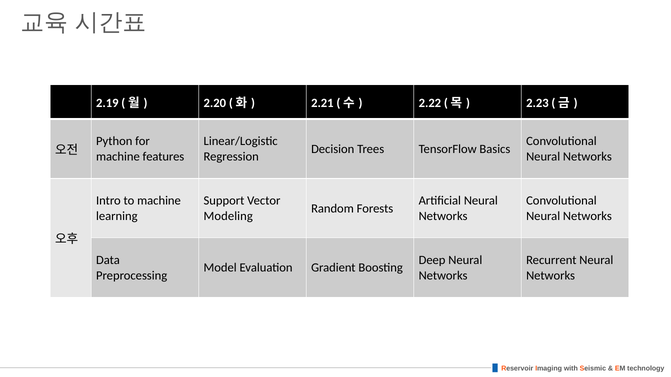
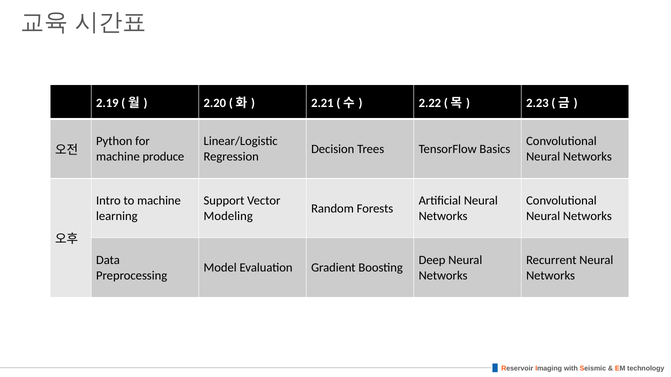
features: features -> produce (163, 157)
